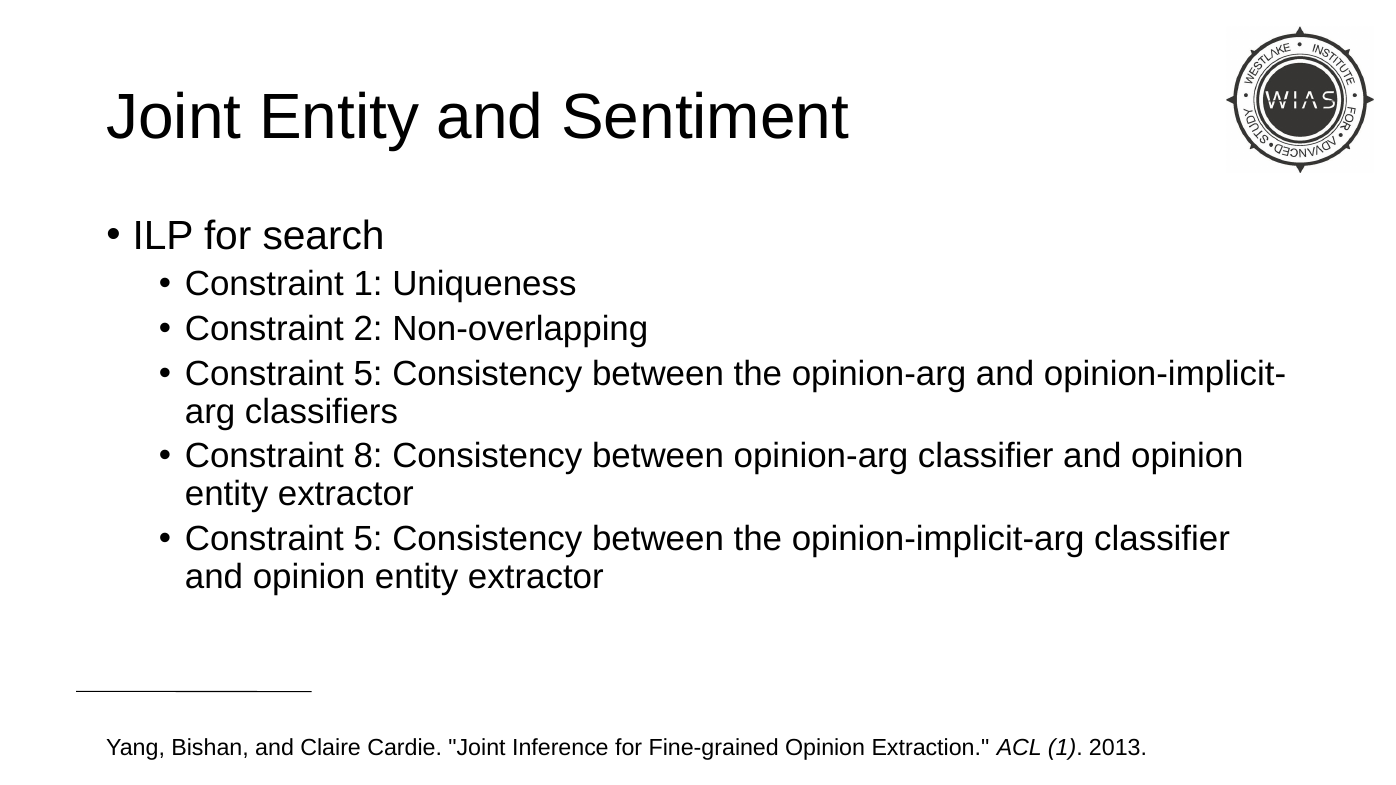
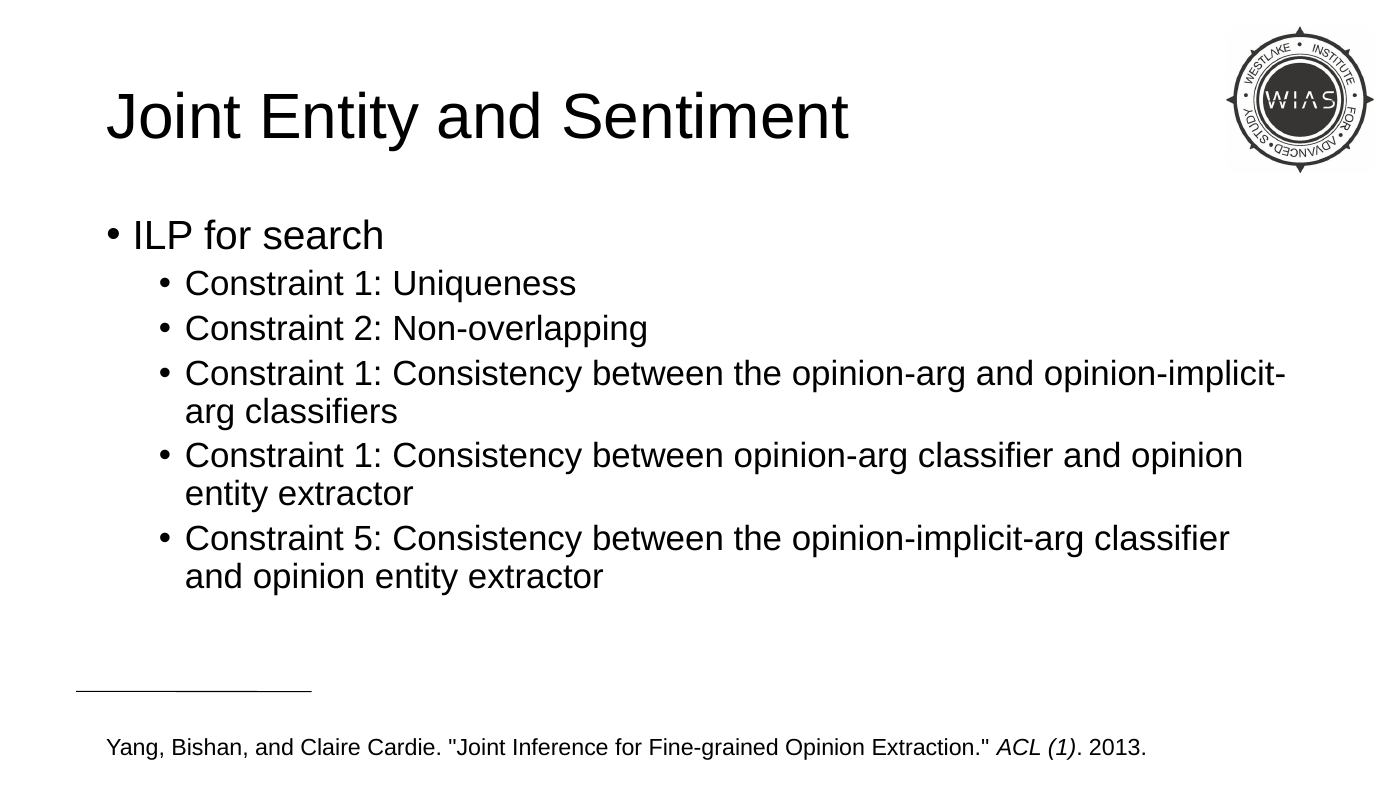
5: 5 -> 1 (368, 374)
8: 8 -> 1 (368, 457)
